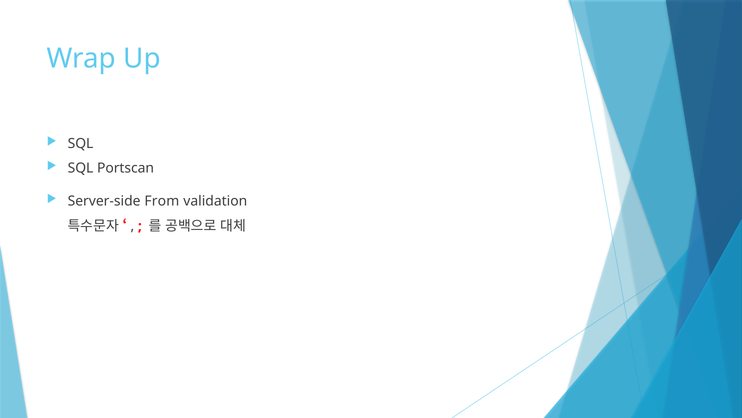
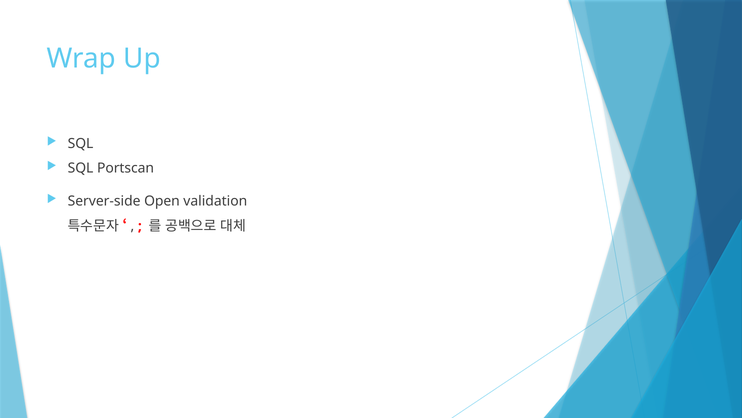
From: From -> Open (162, 201)
